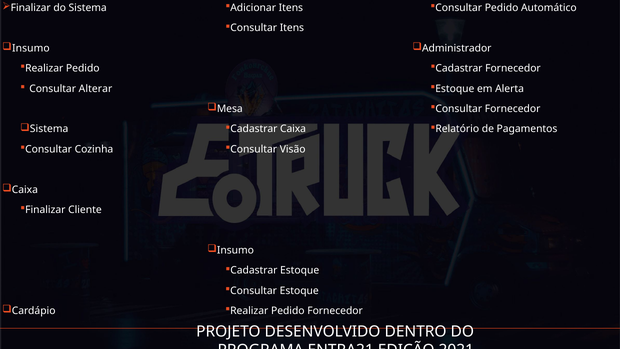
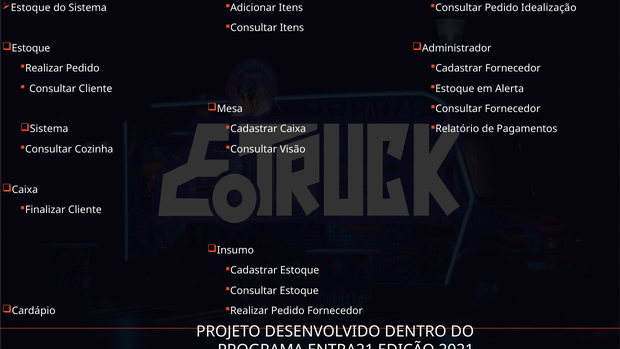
Finalizar: Finalizar -> Estoque (31, 8)
Automático: Automático -> Idealização (549, 8)
Insumo: Insumo -> Estoque (31, 48)
Consultar Alterar: Alterar -> Cliente (96, 89)
